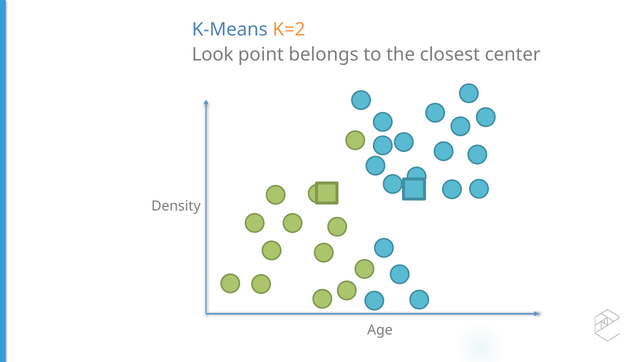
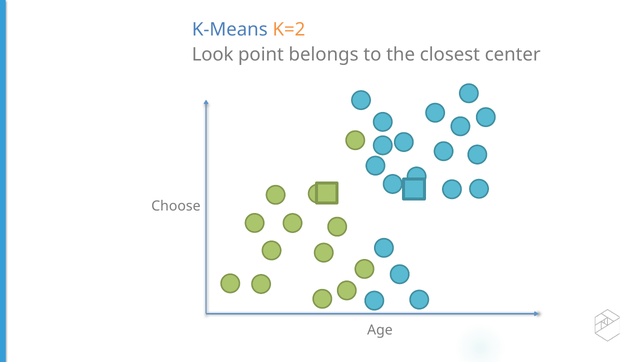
Density: Density -> Choose (176, 206)
